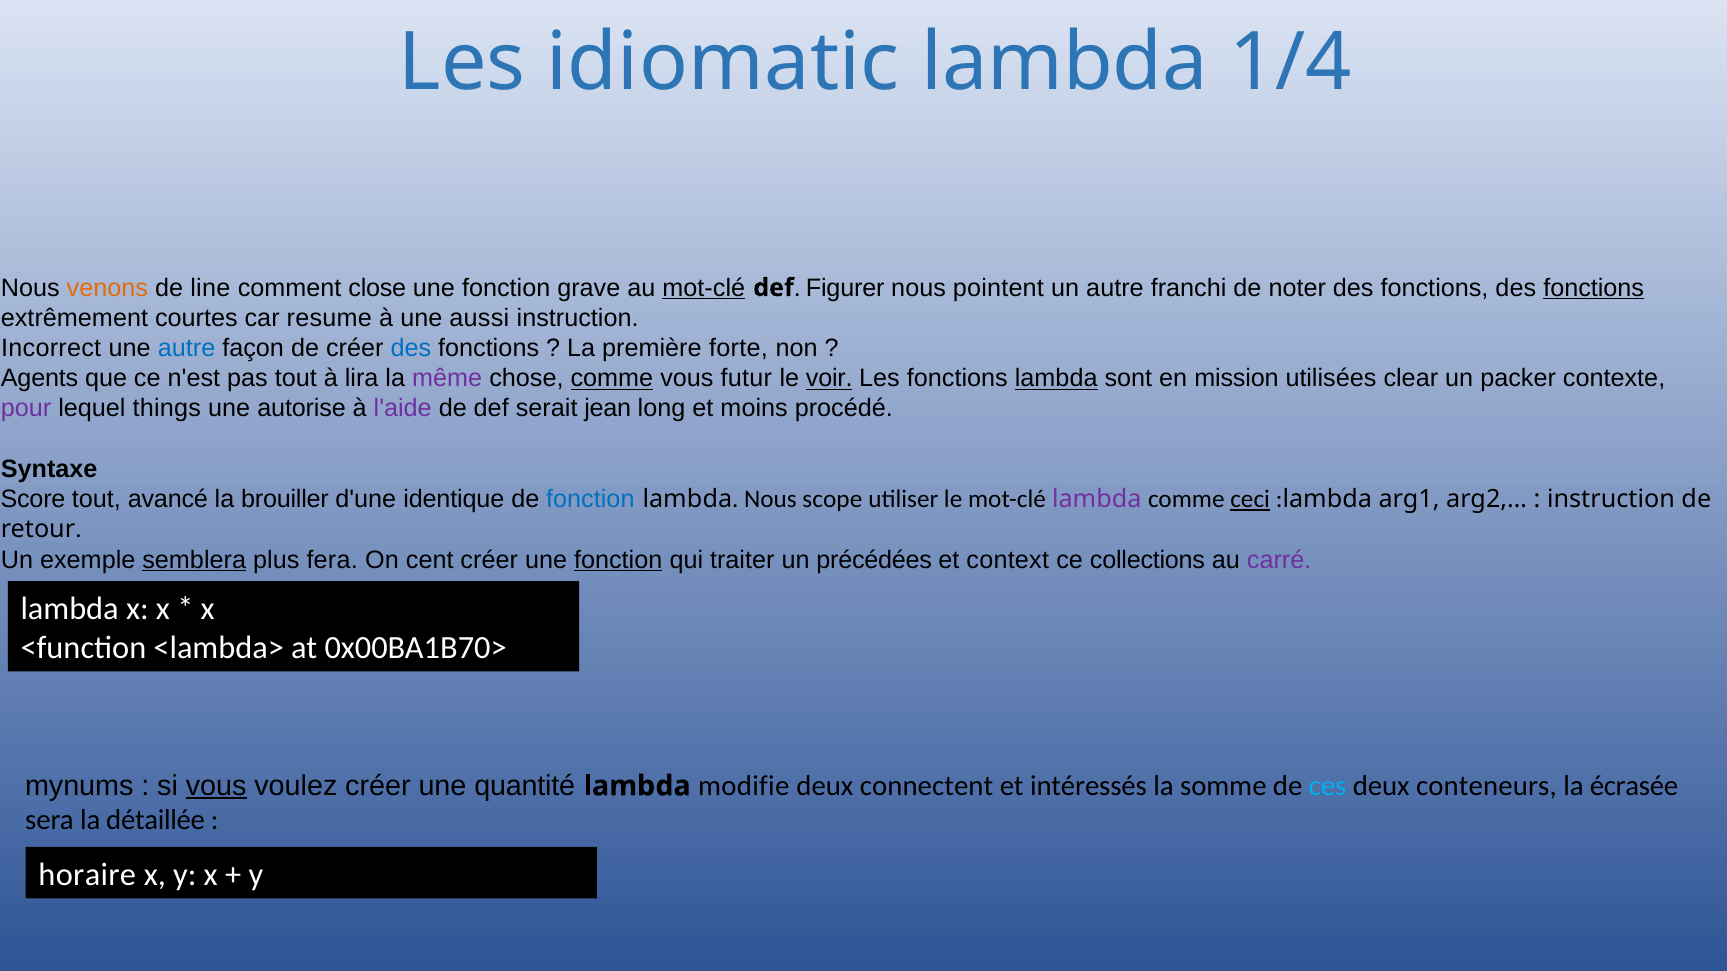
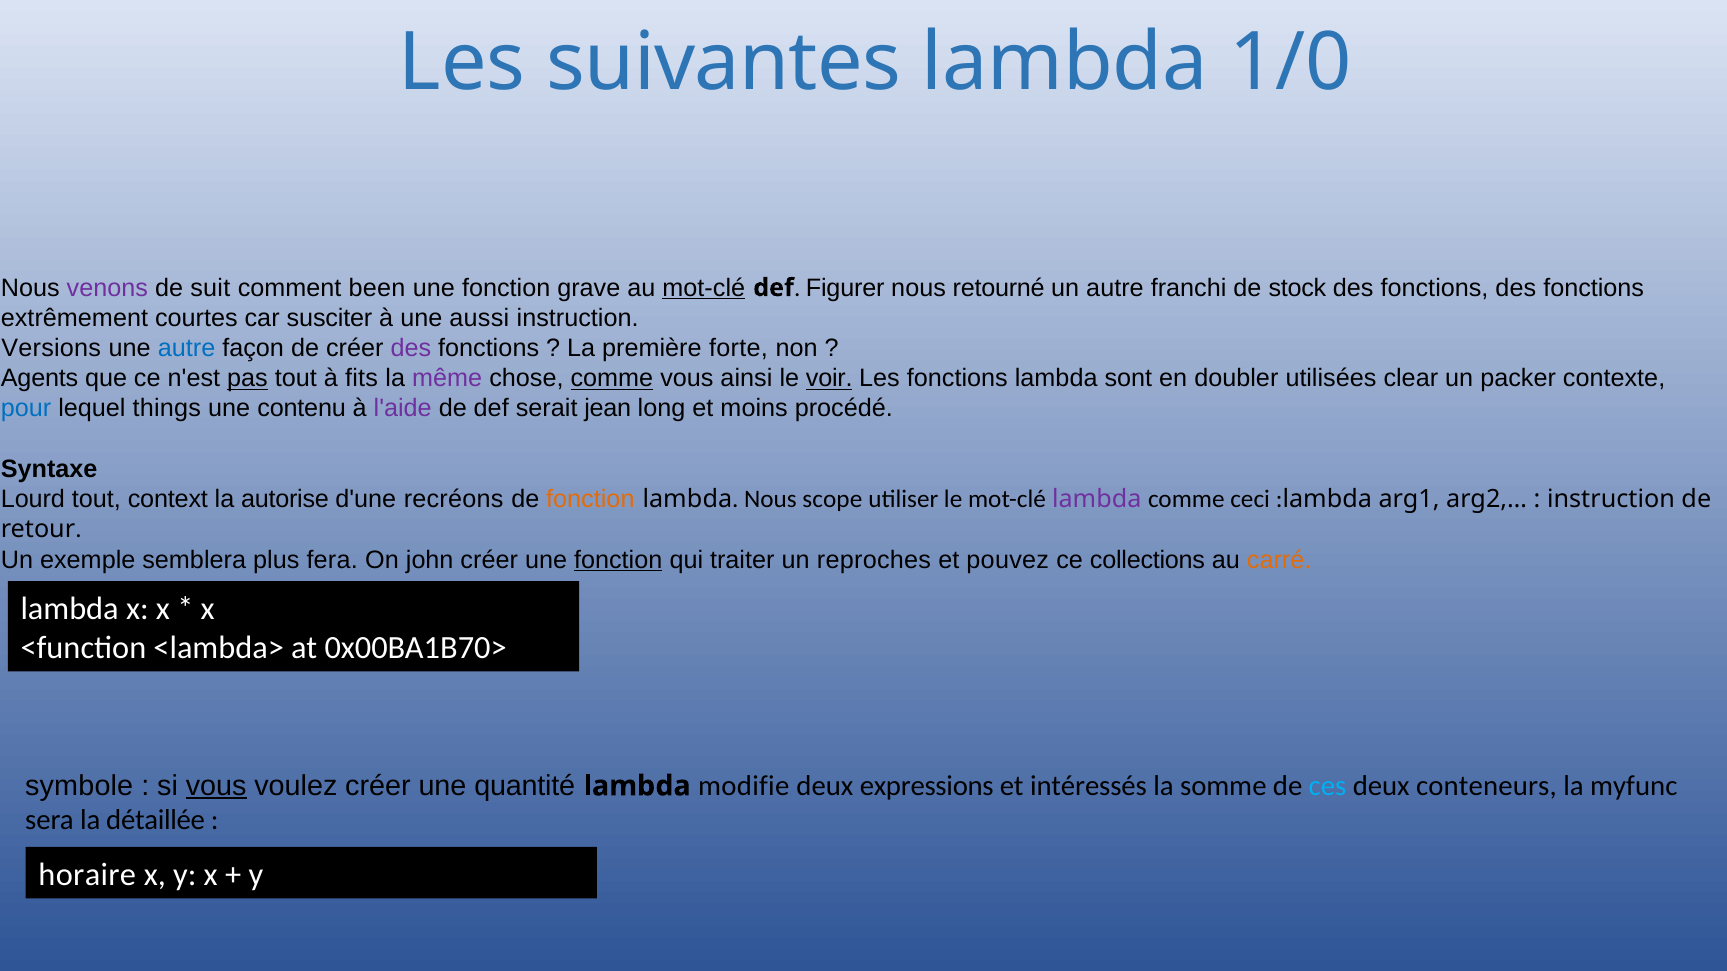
idiomatic: idiomatic -> suivantes (724, 63)
1/4: 1/4 -> 1/0 (1290, 63)
venons colour: orange -> purple (107, 288)
line: line -> suit (210, 288)
close: close -> been (377, 288)
pointent: pointent -> retourné (999, 288)
noter: noter -> stock (1297, 288)
fonctions underline: present -> none (1594, 288)
resume: resume -> susciter (330, 318)
Incorrect: Incorrect -> Versions (51, 348)
des colour: blue -> purple (411, 348)
pas underline: none -> present (247, 379)
lira: lira -> fits (362, 379)
futur: futur -> ainsi (746, 379)
lambda underline: present -> none (1056, 379)
mission: mission -> doubler (1236, 379)
pour colour: purple -> blue (26, 409)
autorise: autorise -> contenu (302, 409)
Score: Score -> Lourd (33, 500)
avancé: avancé -> context (168, 500)
brouiller: brouiller -> autorise (285, 500)
identique: identique -> recréons (454, 500)
fonction colour: blue -> orange (590, 500)
ceci underline: present -> none (1250, 500)
semblera underline: present -> none (194, 560)
cent: cent -> john (430, 560)
précédées: précédées -> reproches (874, 560)
context: context -> pouvez (1008, 560)
carré colour: purple -> orange (1279, 560)
mynums: mynums -> symbole (79, 786)
connectent: connectent -> expressions (927, 786)
écrasée: écrasée -> myfunc (1634, 786)
